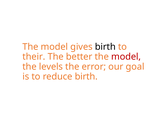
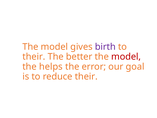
birth colour: black -> purple (105, 47)
levels: levels -> helps (51, 66)
reduce birth: birth -> their (86, 76)
